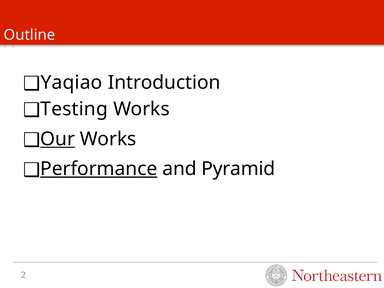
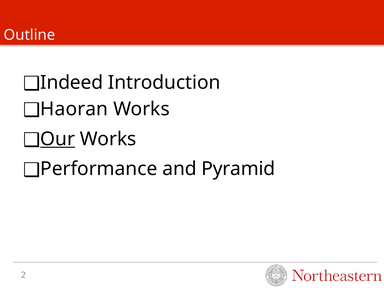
Yaqiao: Yaqiao -> Indeed (72, 83)
Testing: Testing -> Haoran (74, 109)
Performance underline: present -> none (99, 169)
